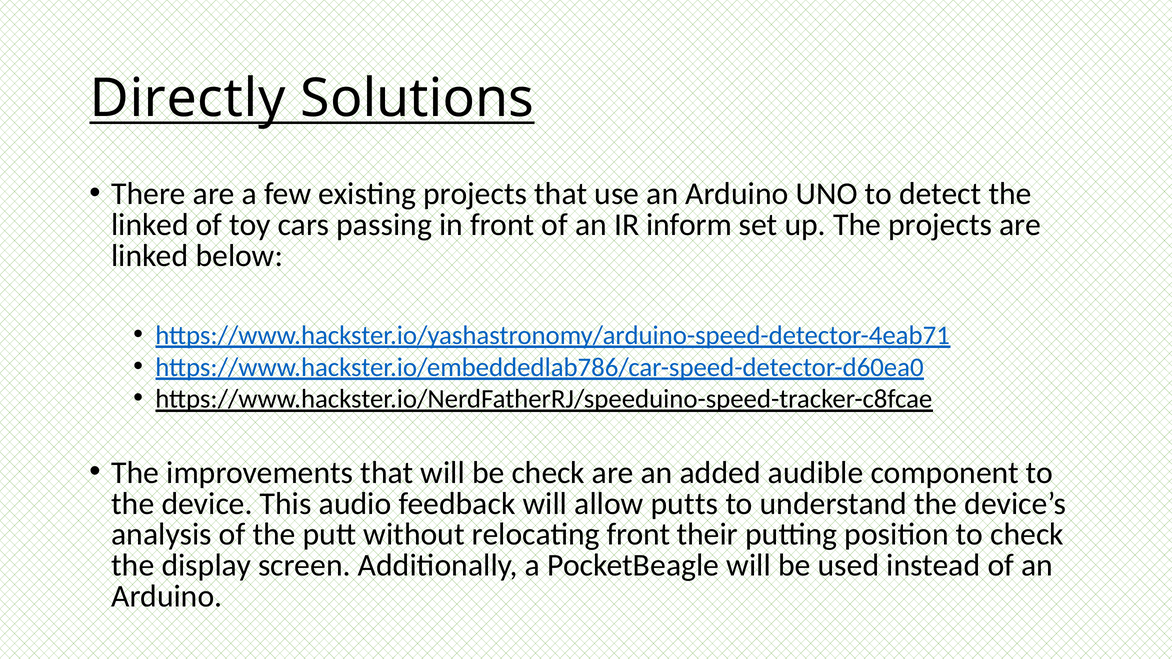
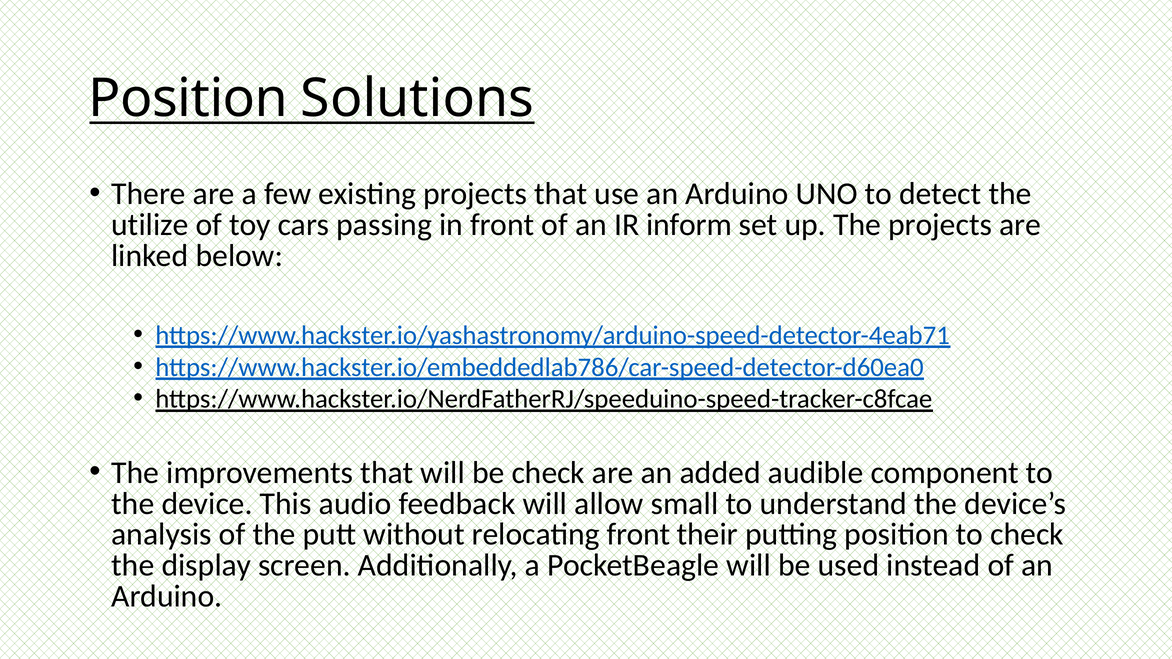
Directly: Directly -> Position (188, 98)
linked: linked -> utilize (150, 225)
putts: putts -> small (684, 504)
